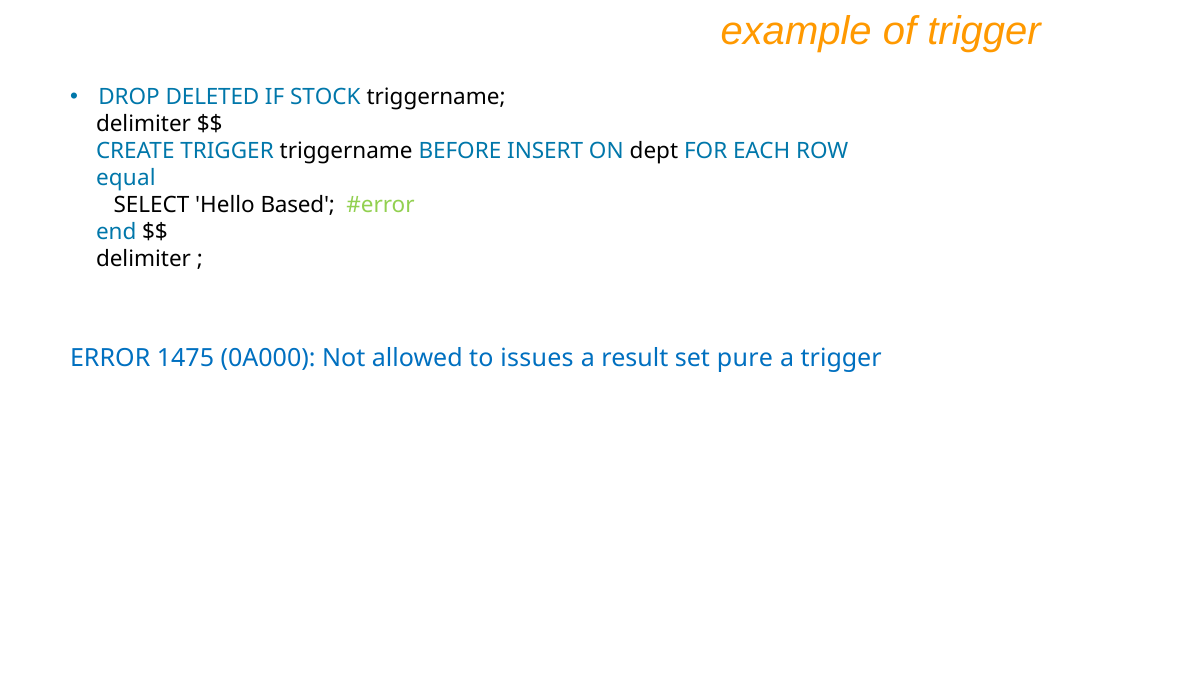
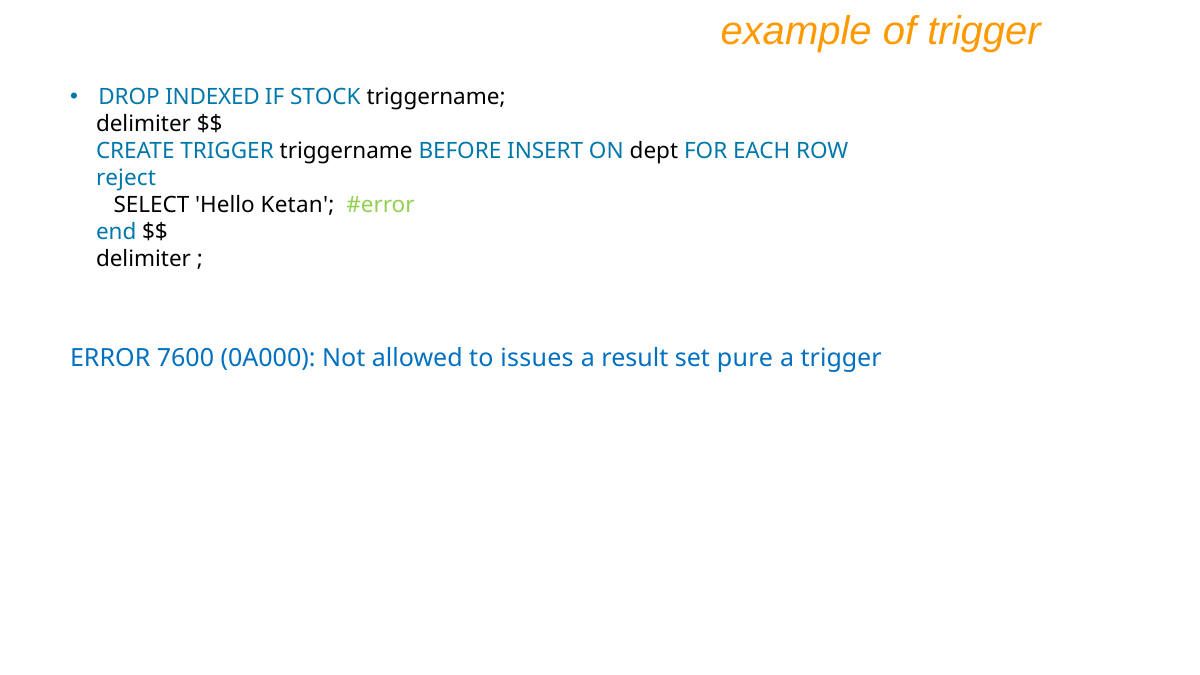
DELETED: DELETED -> INDEXED (213, 97)
equal: equal -> reject (126, 178)
Based: Based -> Ketan (298, 205)
1475: 1475 -> 7600 (185, 359)
